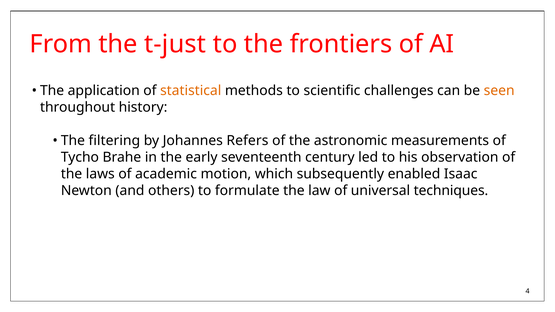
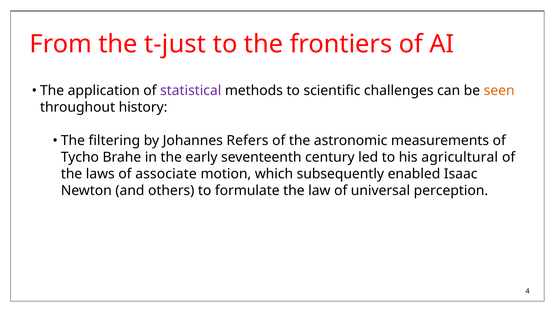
statistical colour: orange -> purple (191, 91)
observation: observation -> agricultural (460, 157)
academic: academic -> associate (166, 174)
techniques: techniques -> perception (451, 191)
